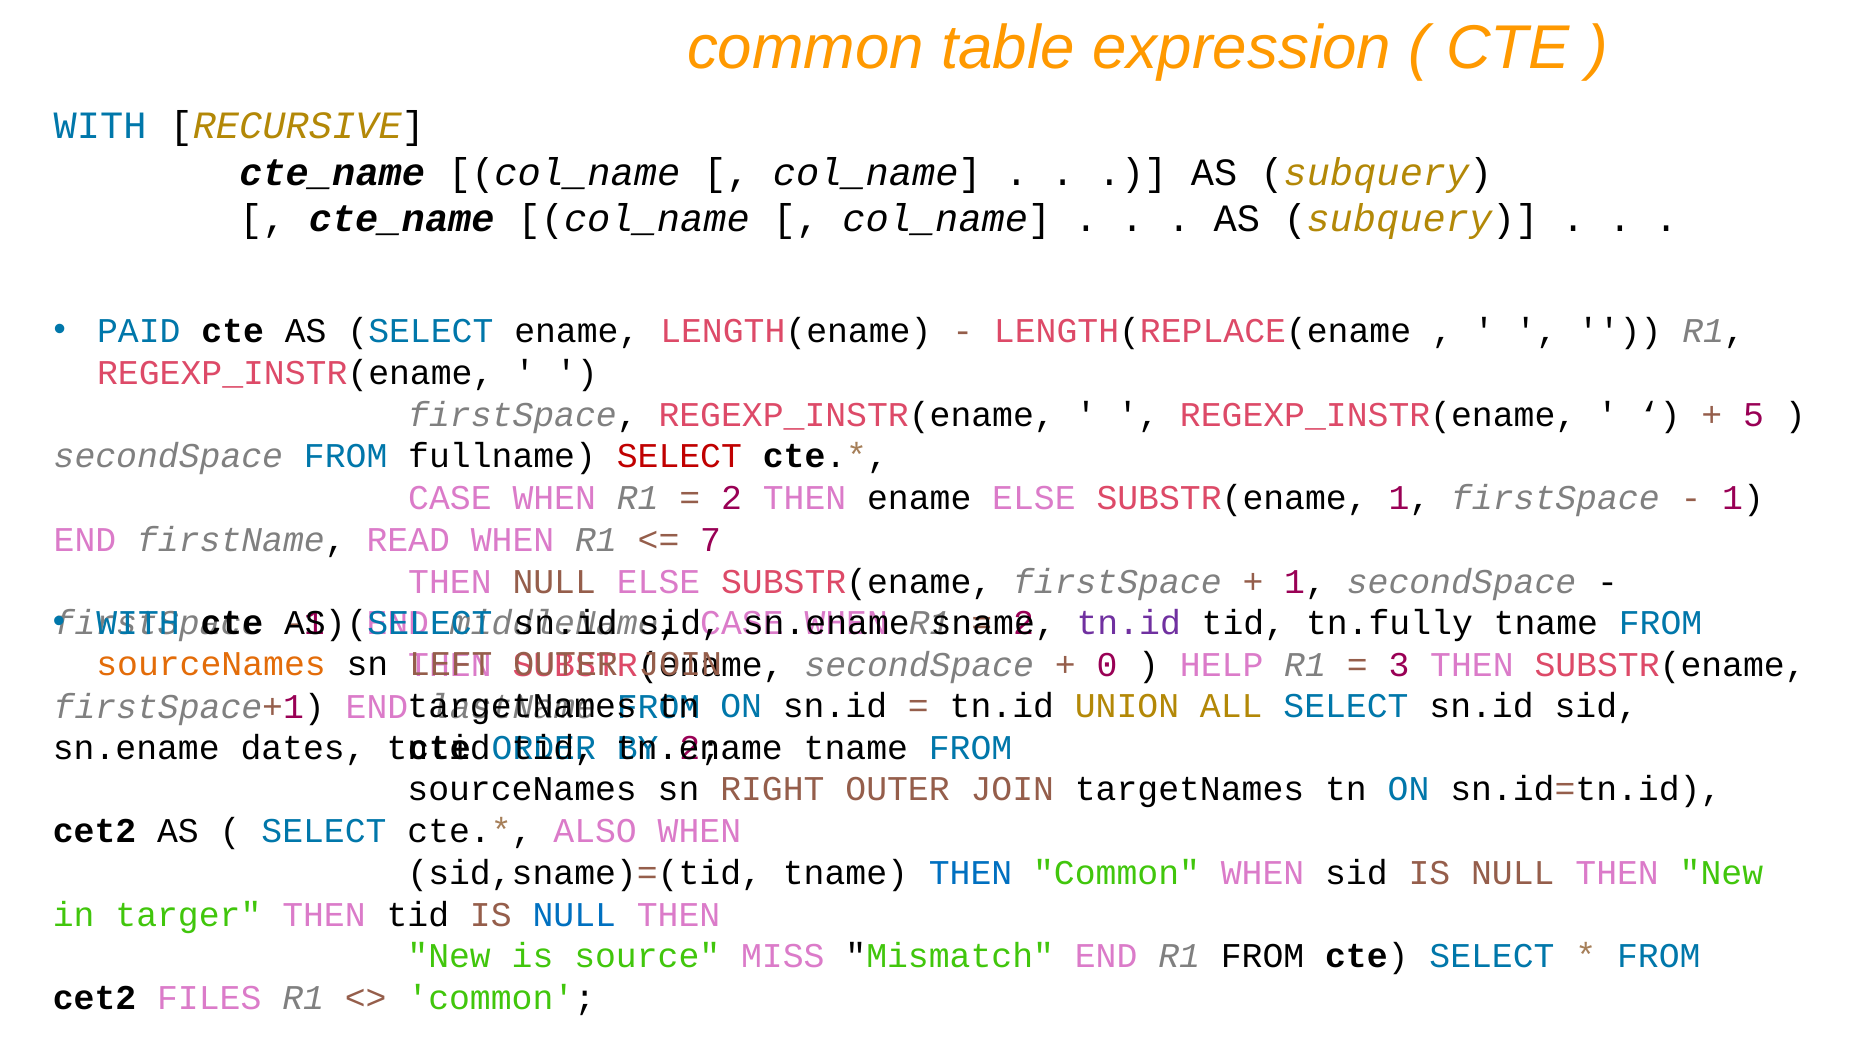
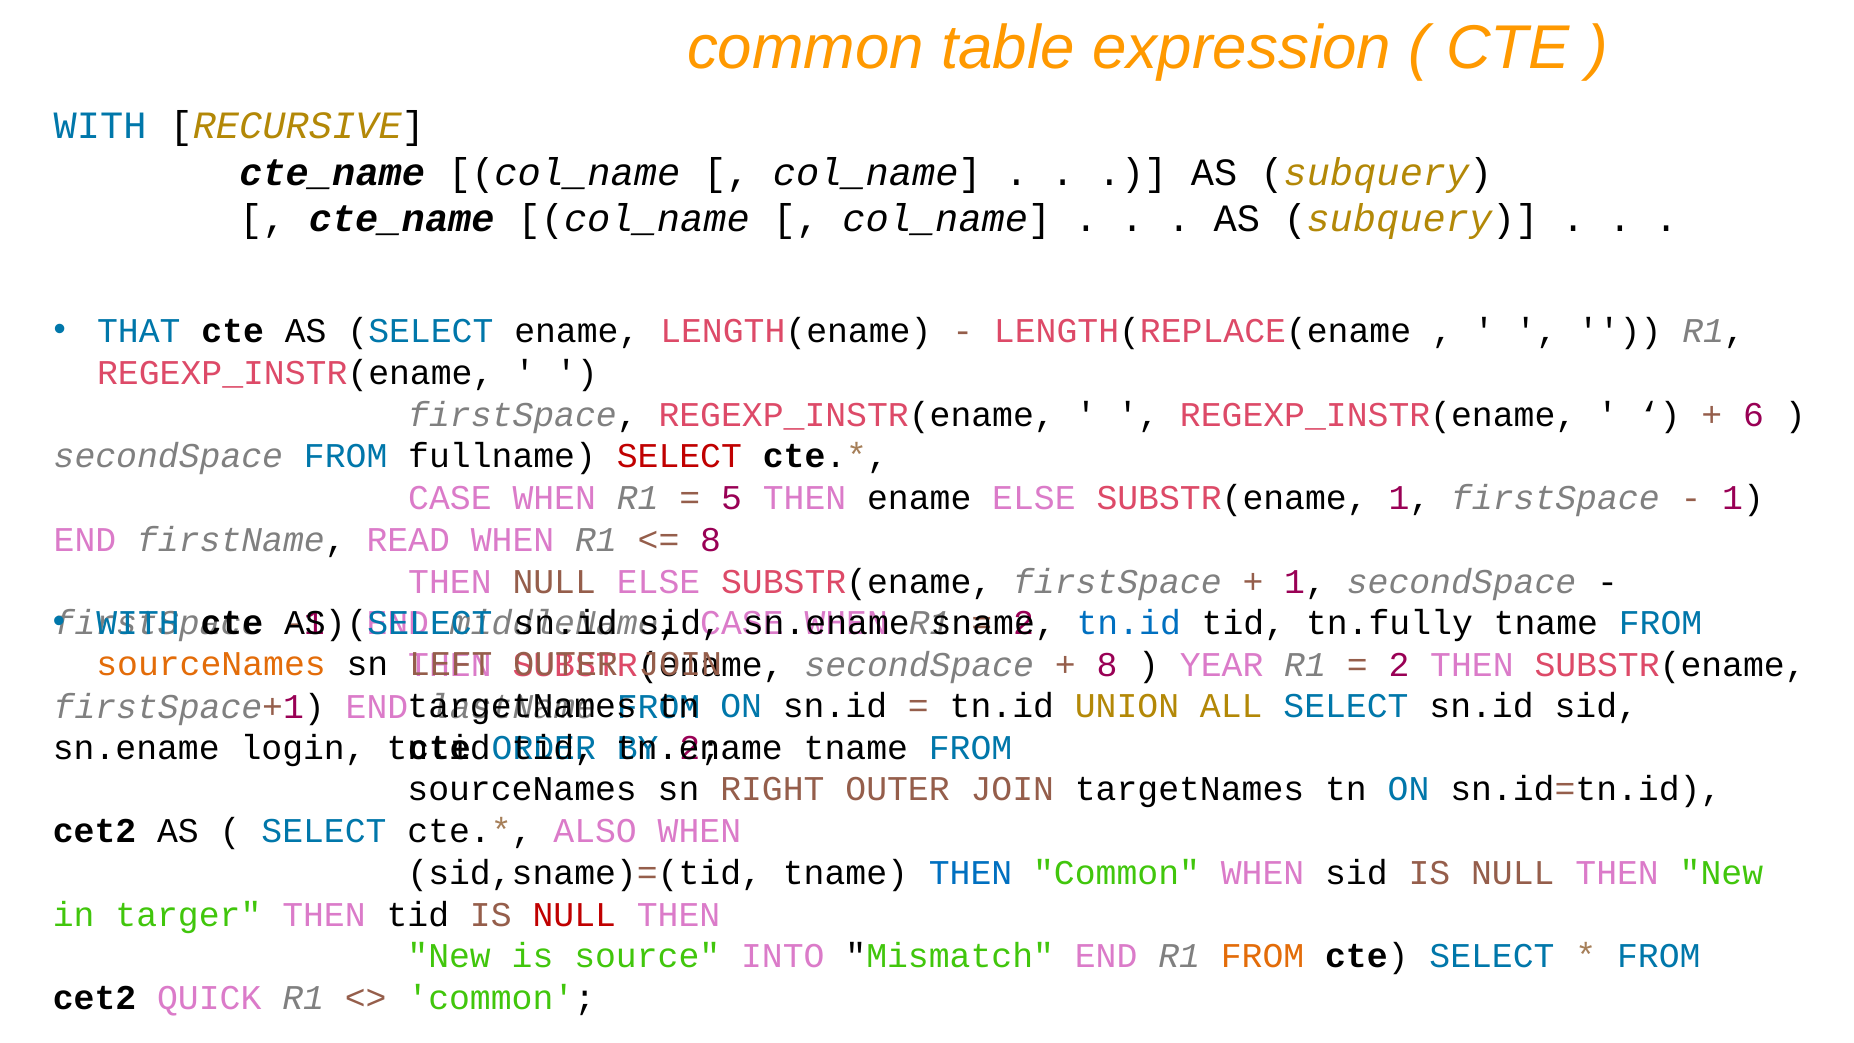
PAID: PAID -> THAT (139, 331)
5: 5 -> 6 (1754, 415)
2: 2 -> 5 (732, 498)
7: 7 -> 8 (711, 540)
tn.id colour: purple -> blue (1129, 623)
0: 0 -> 8 (1107, 665)
HELP: HELP -> YEAR (1222, 665)
3: 3 -> 2 (1399, 665)
dates: dates -> login (303, 748)
NULL colour: blue -> red (574, 915)
MISS: MISS -> INTO (783, 956)
FROM colour: black -> orange (1263, 956)
FILES: FILES -> QUICK (209, 998)
